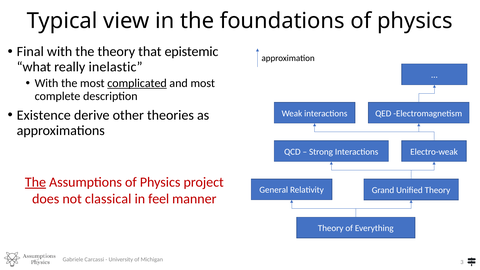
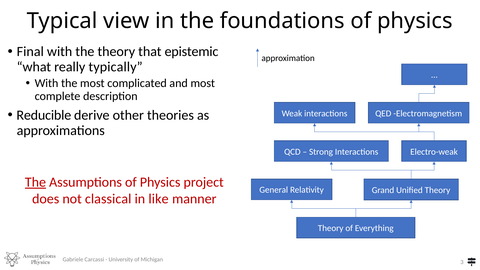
inelastic: inelastic -> typically (116, 67)
complicated underline: present -> none (137, 83)
Existence: Existence -> Reducible (44, 115)
feel: feel -> like (159, 199)
